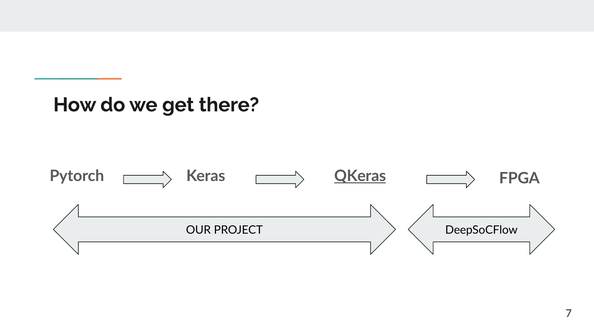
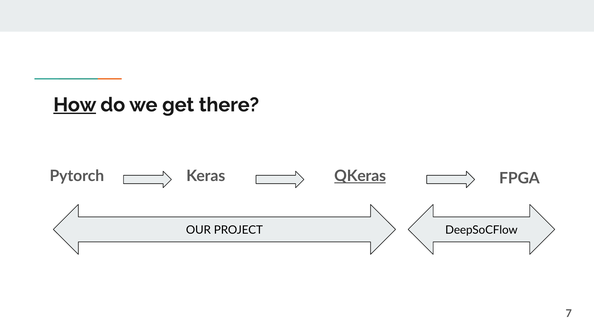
How underline: none -> present (75, 105)
